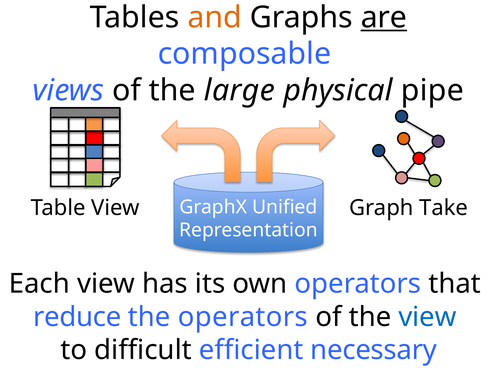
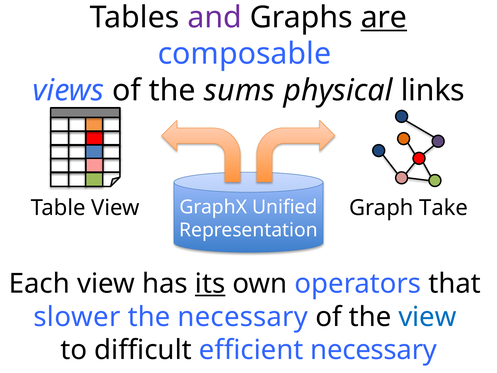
and colour: orange -> purple (215, 17)
large: large -> sums (239, 90)
pipe: pipe -> links (433, 90)
its underline: none -> present (210, 284)
reduce: reduce -> slower (77, 317)
the operators: operators -> necessary (243, 317)
